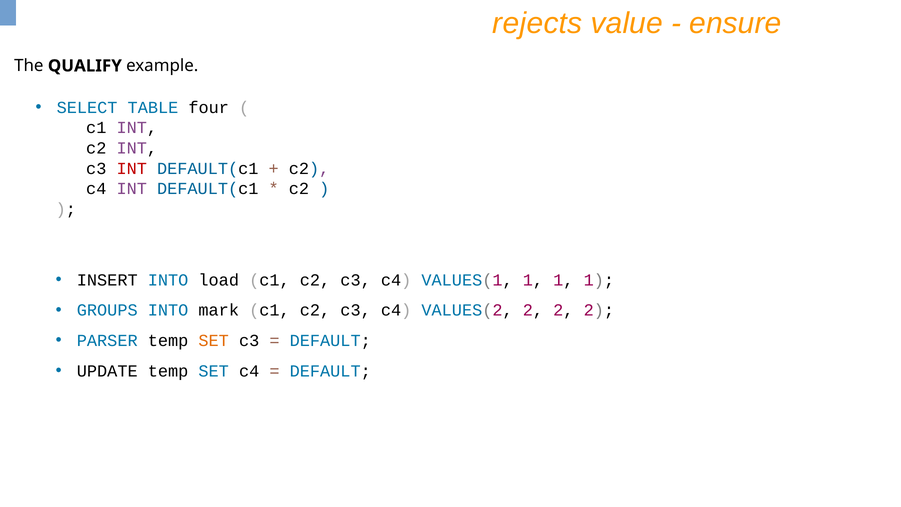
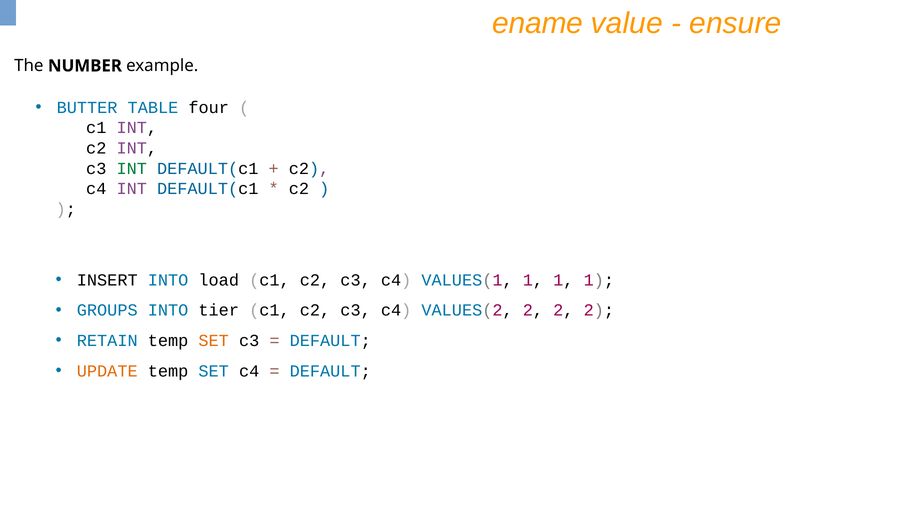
rejects: rejects -> ename (538, 23)
QUALIFY: QUALIFY -> NUMBER (85, 66)
SELECT: SELECT -> BUTTER (87, 108)
INT colour: red -> green (132, 168)
mark: mark -> tier (219, 310)
PARSER: PARSER -> RETAIN (107, 341)
UPDATE colour: black -> orange (107, 371)
